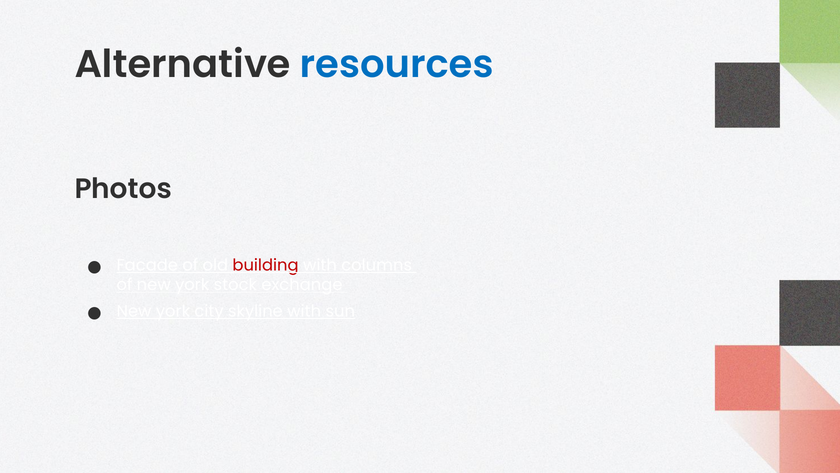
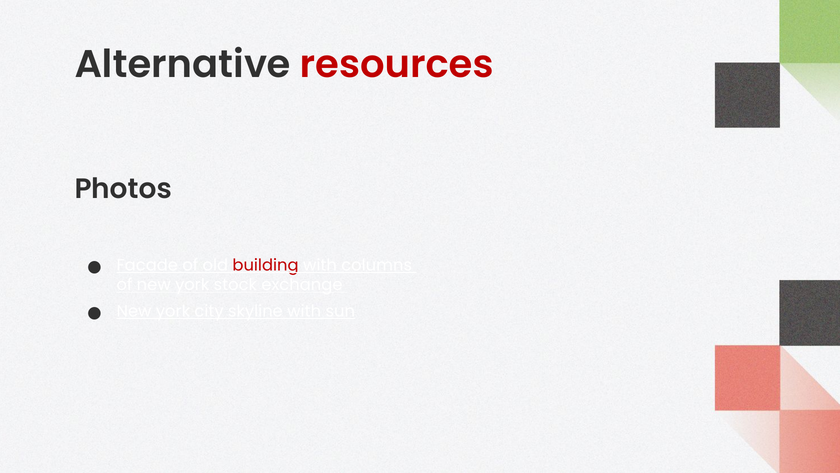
resources colour: blue -> red (397, 65)
